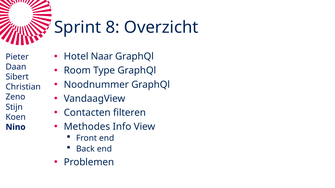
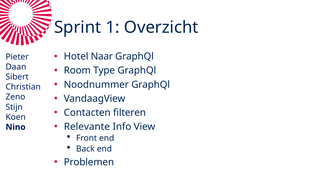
8: 8 -> 1 (113, 28)
Methodes: Methodes -> Relevante (87, 127)
